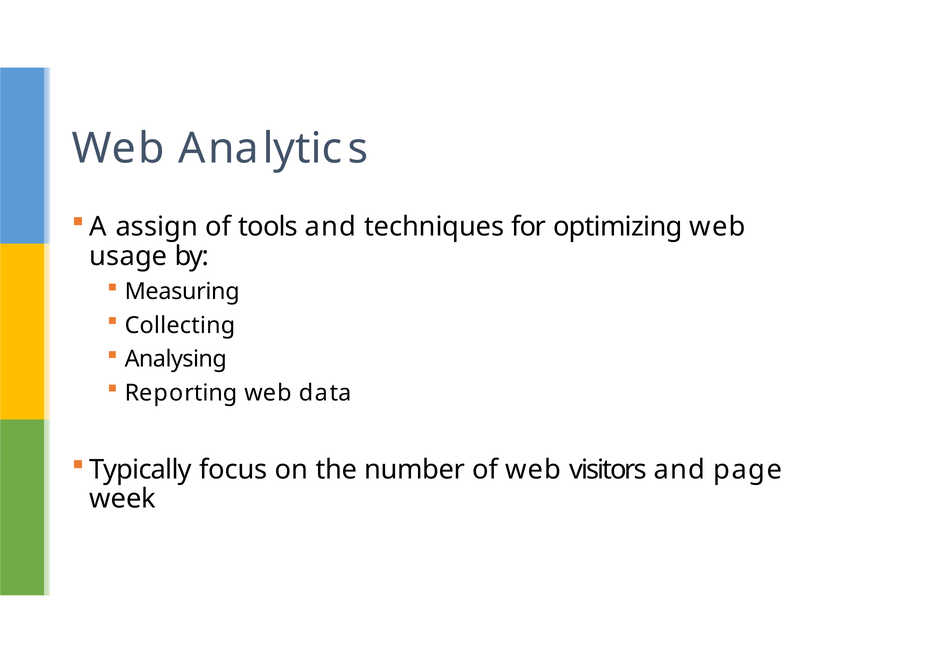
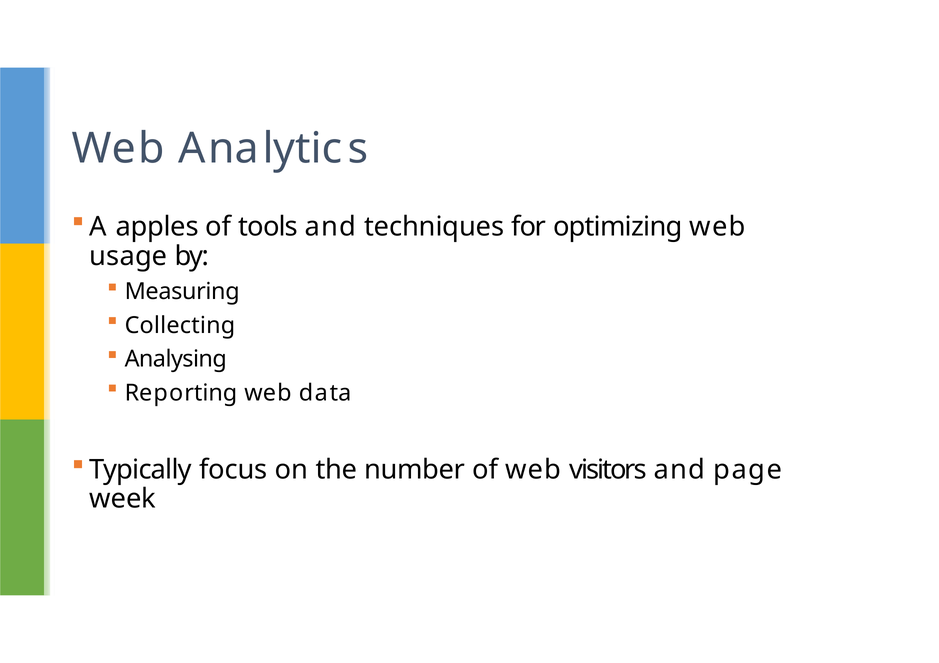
assign: assign -> apples (157, 227)
